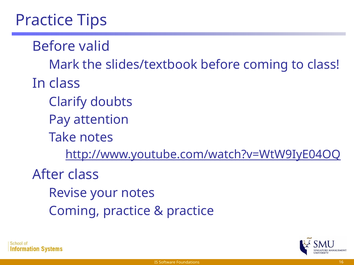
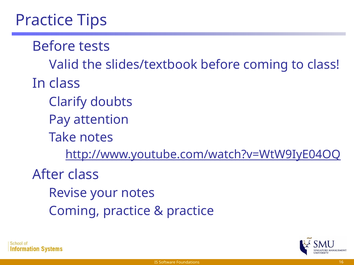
valid: valid -> tests (94, 46)
Mark: Mark -> Valid (64, 65)
